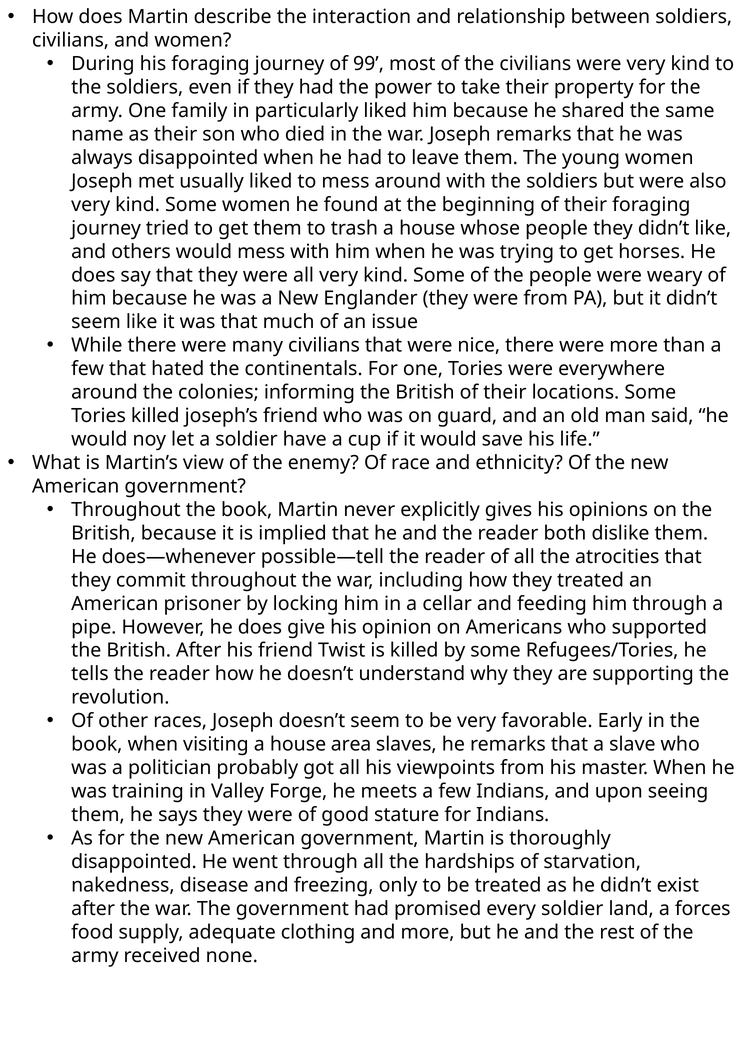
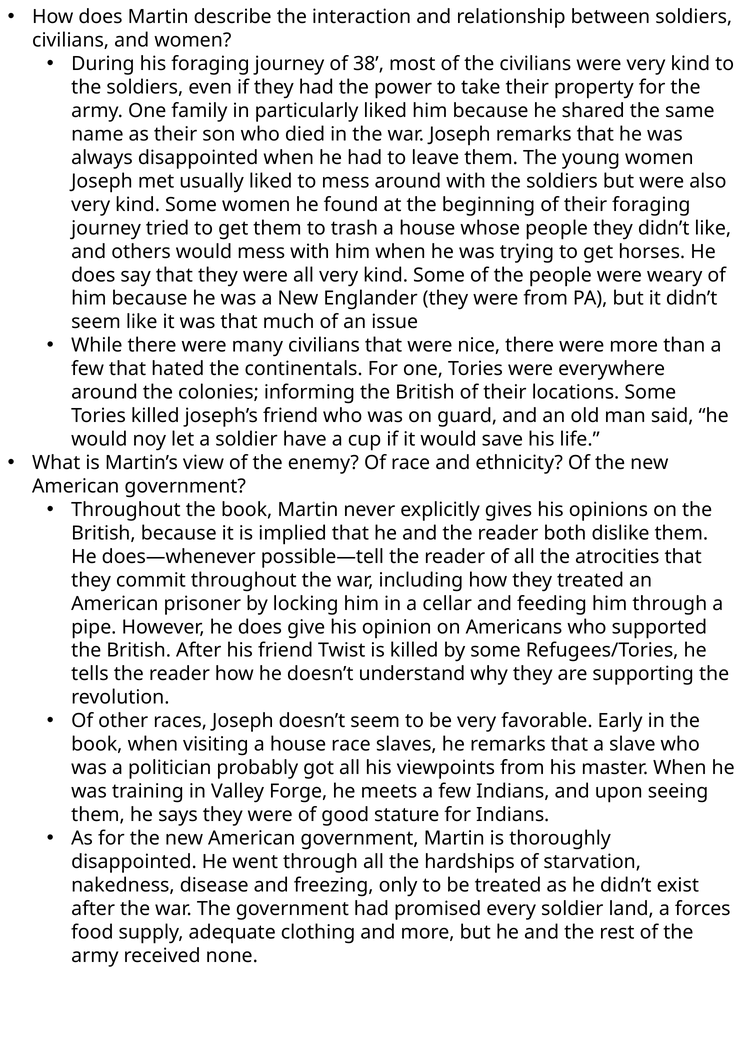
99: 99 -> 38 (369, 64)
house area: area -> race (351, 744)
